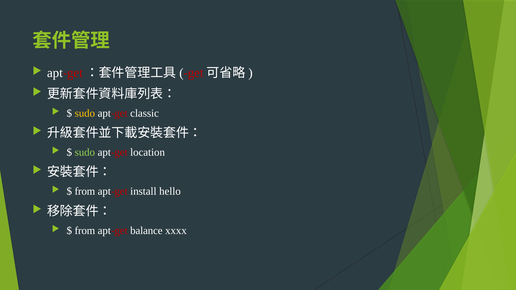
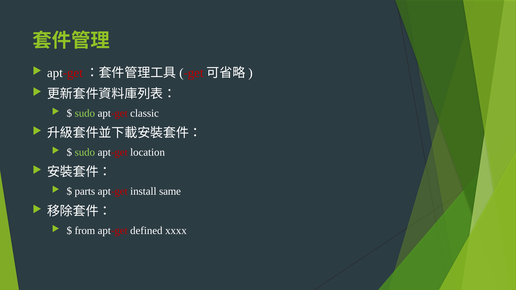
sudo colour: yellow -> light green (85, 113)
from: from -> parts (85, 192)
hello: hello -> same (170, 192)
balance: balance -> defined (146, 231)
